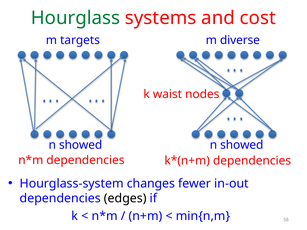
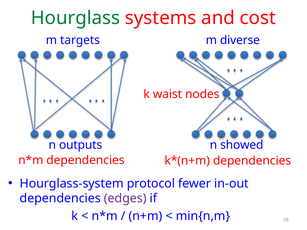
showed: showed -> outputs (81, 145)
changes: changes -> protocol (151, 184)
edges colour: black -> purple (125, 199)
